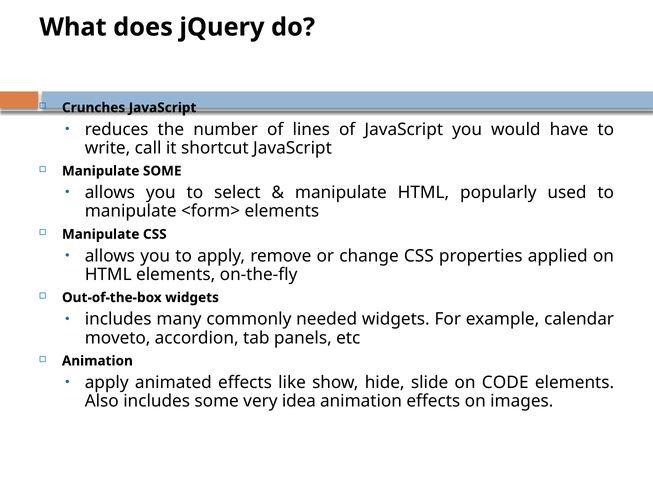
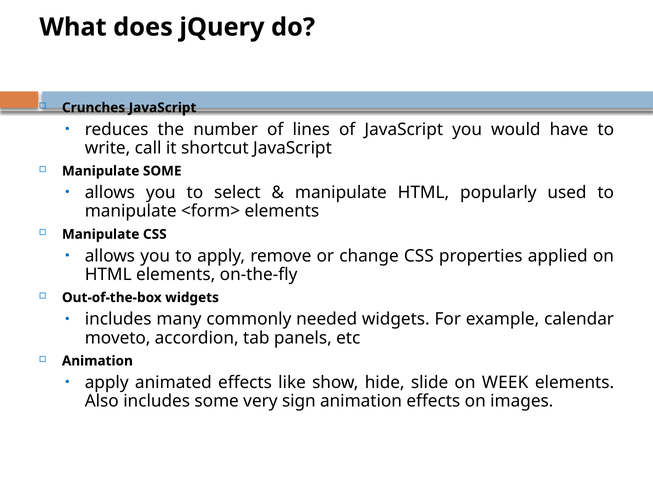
CODE: CODE -> WEEK (505, 382)
idea: idea -> sign (299, 401)
